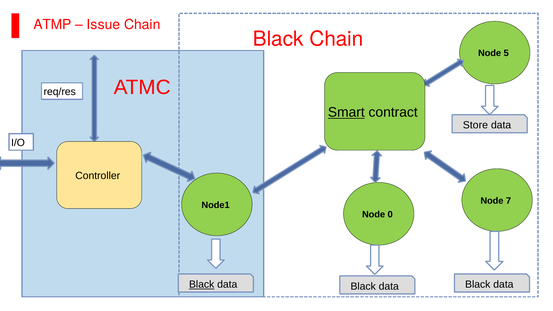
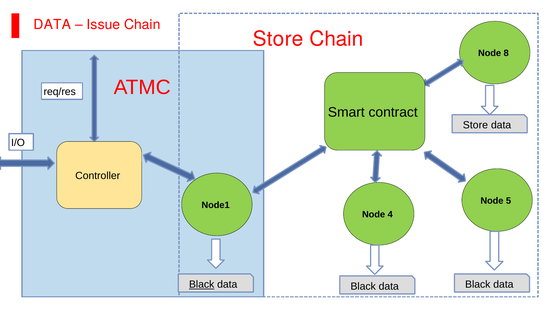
ATMP: ATMP -> DATA (52, 24)
Black: Black -> Store (278, 39)
5: 5 -> 8 (506, 53)
Smart underline: present -> none (346, 112)
7: 7 -> 5 (509, 201)
0: 0 -> 4 (390, 214)
